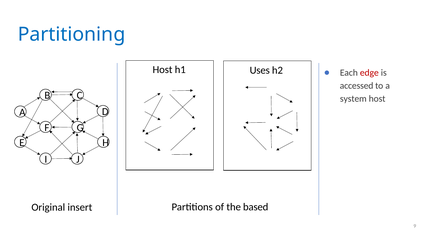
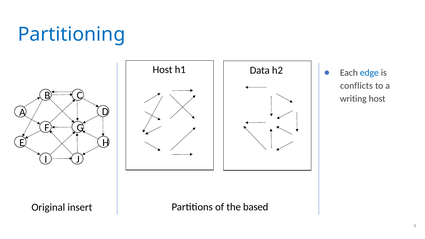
Uses: Uses -> Data (260, 70)
edge colour: red -> blue (369, 73)
accessed: accessed -> conflicts (356, 86)
system: system -> writing (353, 99)
